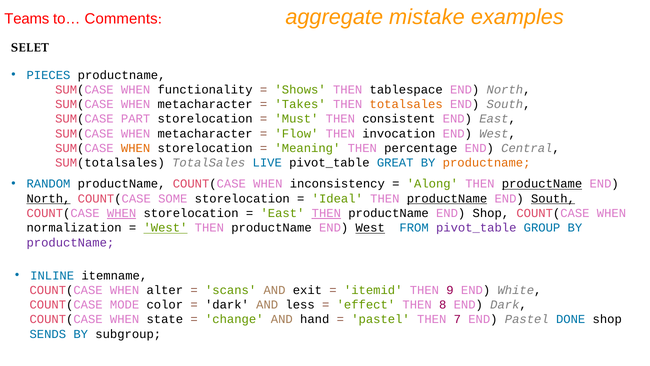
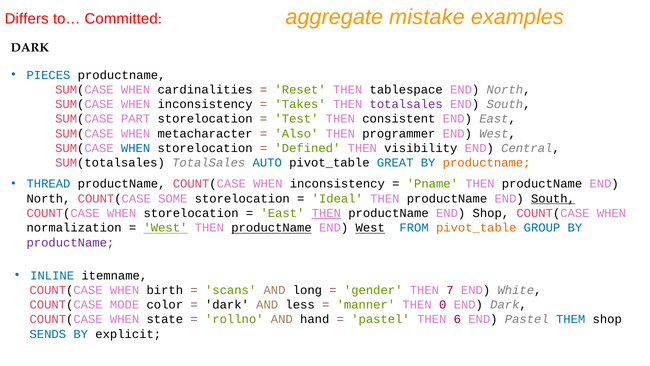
Teams: Teams -> Differs (27, 19)
Comments: Comments -> Committed (121, 19)
SELET: SELET -> DARK (30, 47)
functionality: functionality -> cardinalities (205, 90)
Shows: Shows -> Reset (300, 90)
metacharacter: metacharacter -> inconsistency (205, 104)
totalsales colour: orange -> purple (406, 104)
Must: Must -> Test (296, 119)
Flow: Flow -> Also (296, 133)
invocation: invocation -> programmer (399, 133)
WHEN colour: orange -> blue (136, 148)
Meaning: Meaning -> Defined (307, 148)
percentage: percentage -> visibility (421, 148)
LIVE: LIVE -> AUTO (267, 163)
RANDOM: RANDOM -> THREAD (48, 184)
Along: Along -> Pname (432, 184)
productName underline: present -> none (542, 184)
North underline: present -> none (48, 198)
productName underline: present -> none (447, 198)
WHEN underline: present -> none (122, 213)
productName underline: none -> present (271, 228)
pivot_table colour: purple -> orange (476, 228)
alter: alter -> birth (165, 290)
exit: exit -> long (307, 290)
itemid: itemid -> gender (373, 290)
9: 9 -> 7 (450, 290)
effect: effect -> manner (366, 305)
8: 8 -> 0 (443, 305)
change: change -> rollno (234, 319)
7: 7 -> 6 (457, 319)
DONE: DONE -> THEM (571, 319)
subgroup: subgroup -> explicit (128, 334)
